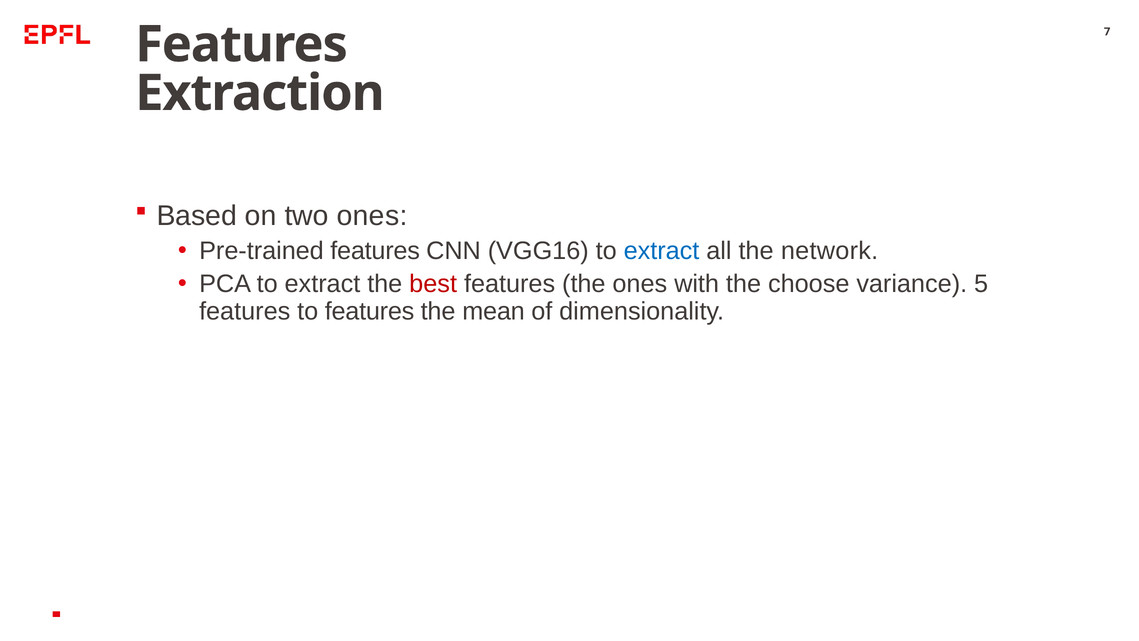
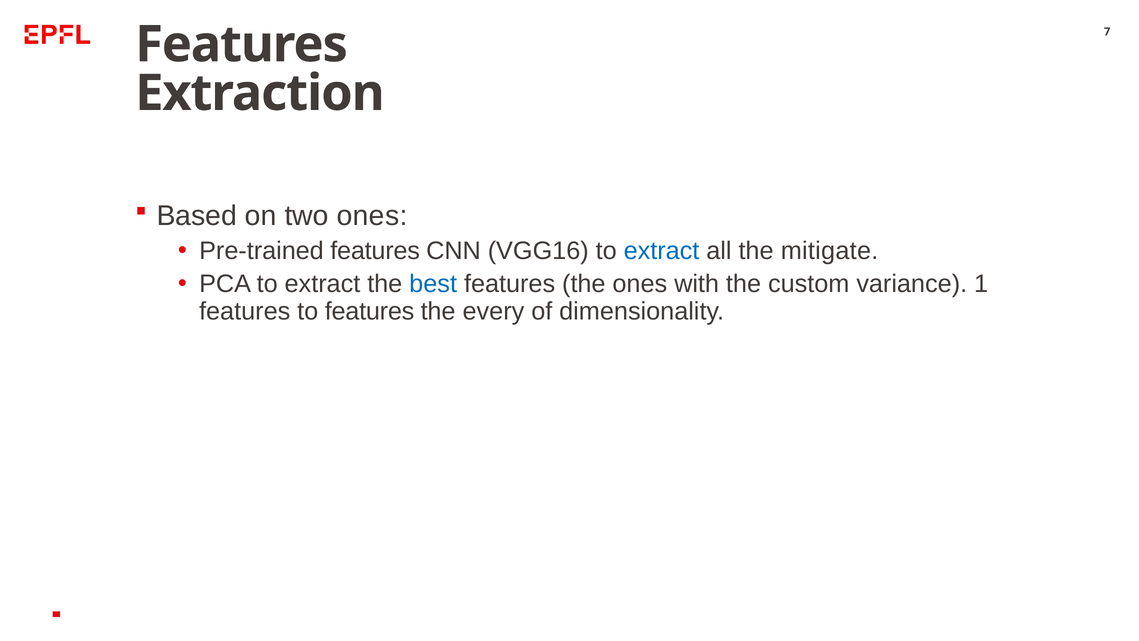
network: network -> mitigate (830, 251)
best colour: red -> blue (433, 284)
choose: choose -> custom (809, 284)
5: 5 -> 1 (981, 284)
mean: mean -> every (493, 311)
